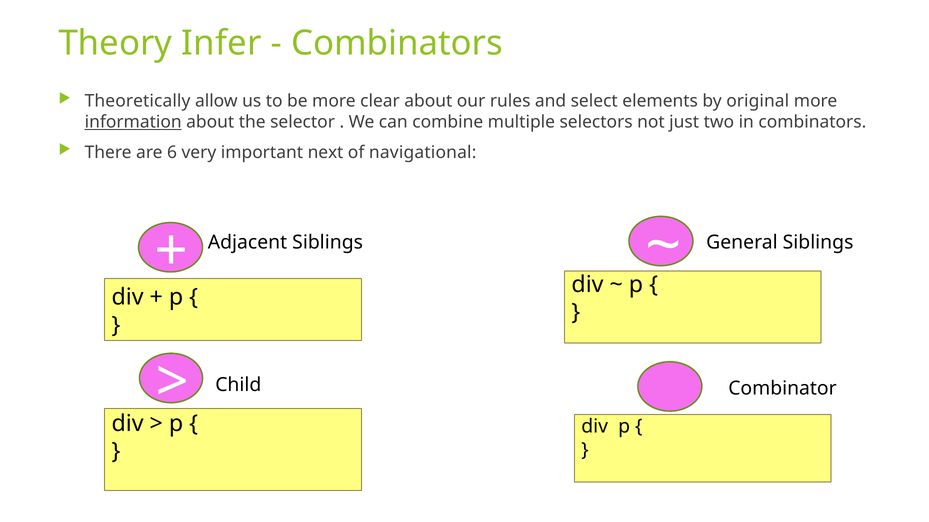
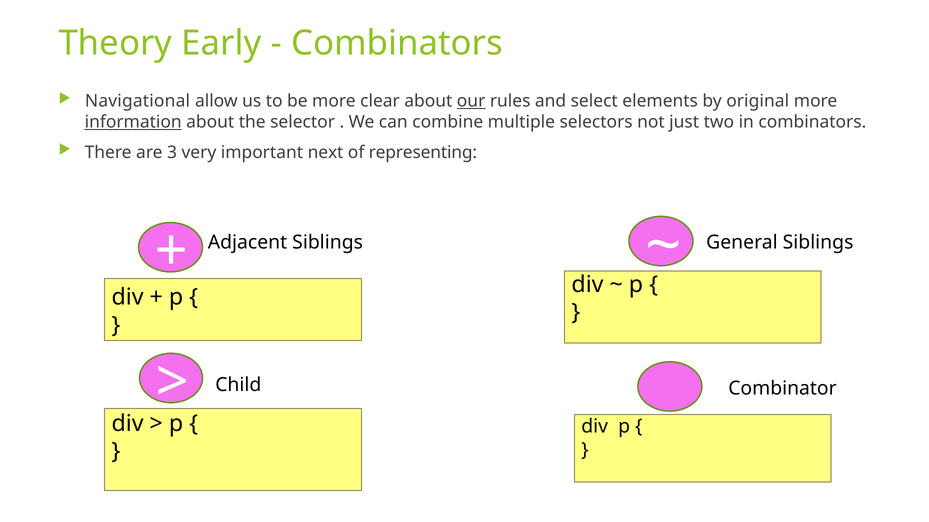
Infer: Infer -> Early (221, 43)
Theoretically: Theoretically -> Navigational (138, 101)
our underline: none -> present (471, 101)
6: 6 -> 3 (172, 153)
navigational: navigational -> representing (423, 153)
